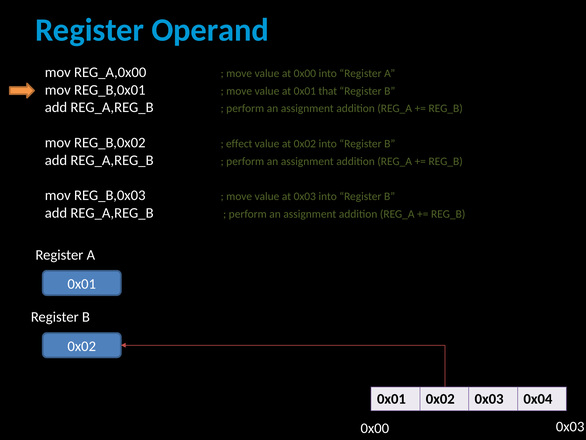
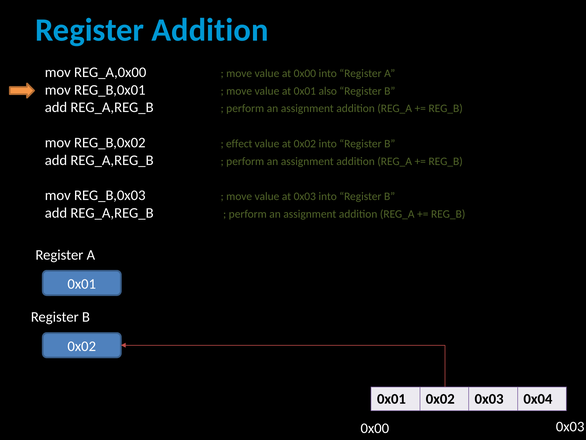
Register Operand: Operand -> Addition (210, 30)
that: that -> also (328, 91)
